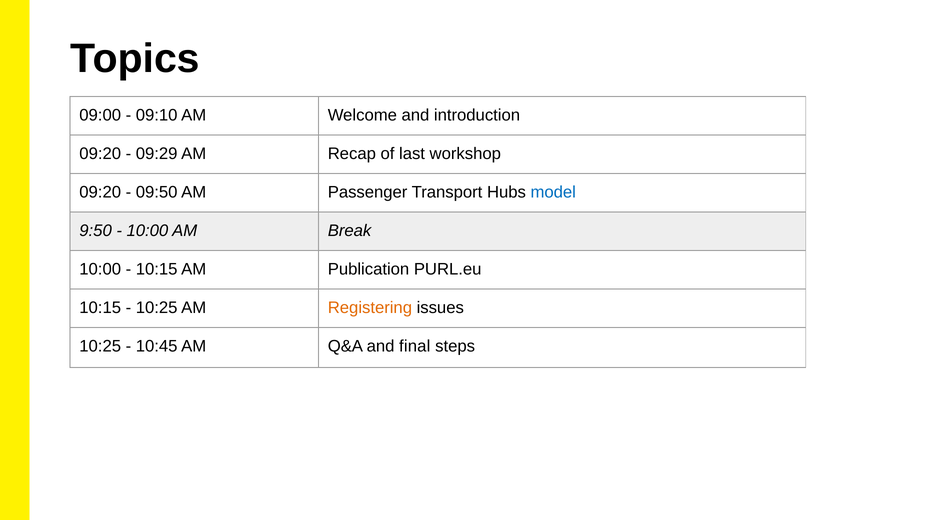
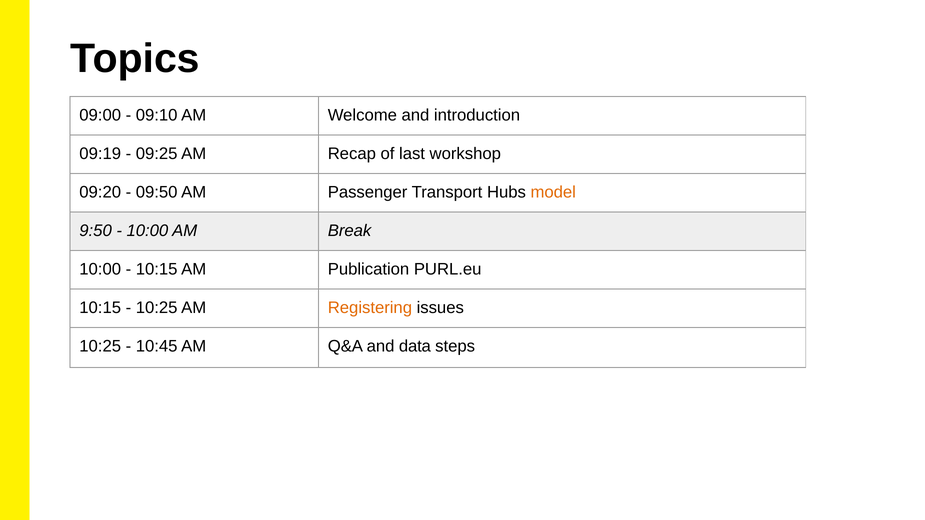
09:20: 09:20 -> 09:19 (100, 154)
09:29: 09:29 -> 09:25 (157, 154)
model colour: blue -> orange (553, 192)
final: final -> data (415, 346)
